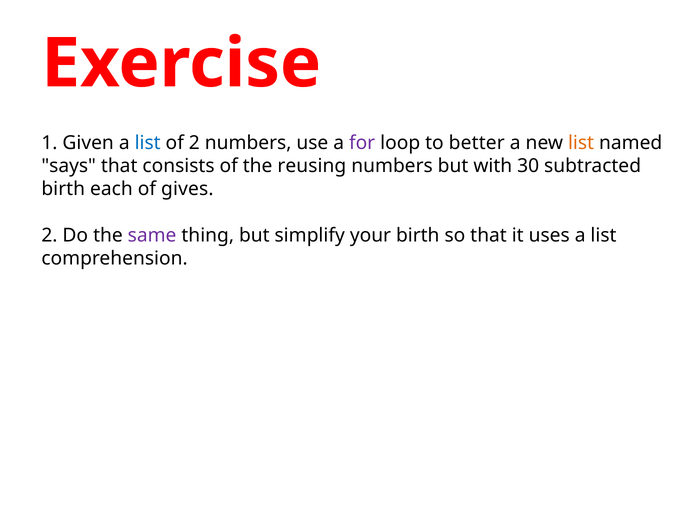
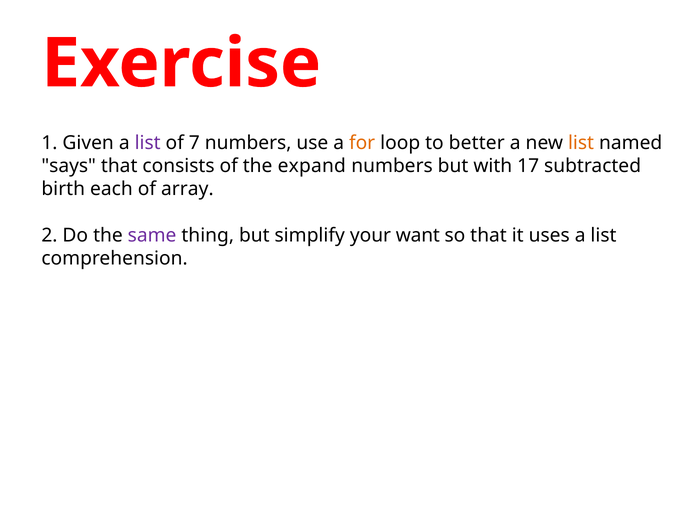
list colour: blue -> purple (148, 143)
of 2: 2 -> 7 (194, 143)
for colour: purple -> orange (362, 143)
reusing: reusing -> expand (312, 166)
30: 30 -> 17 (528, 166)
gives: gives -> array (187, 189)
your birth: birth -> want (418, 235)
